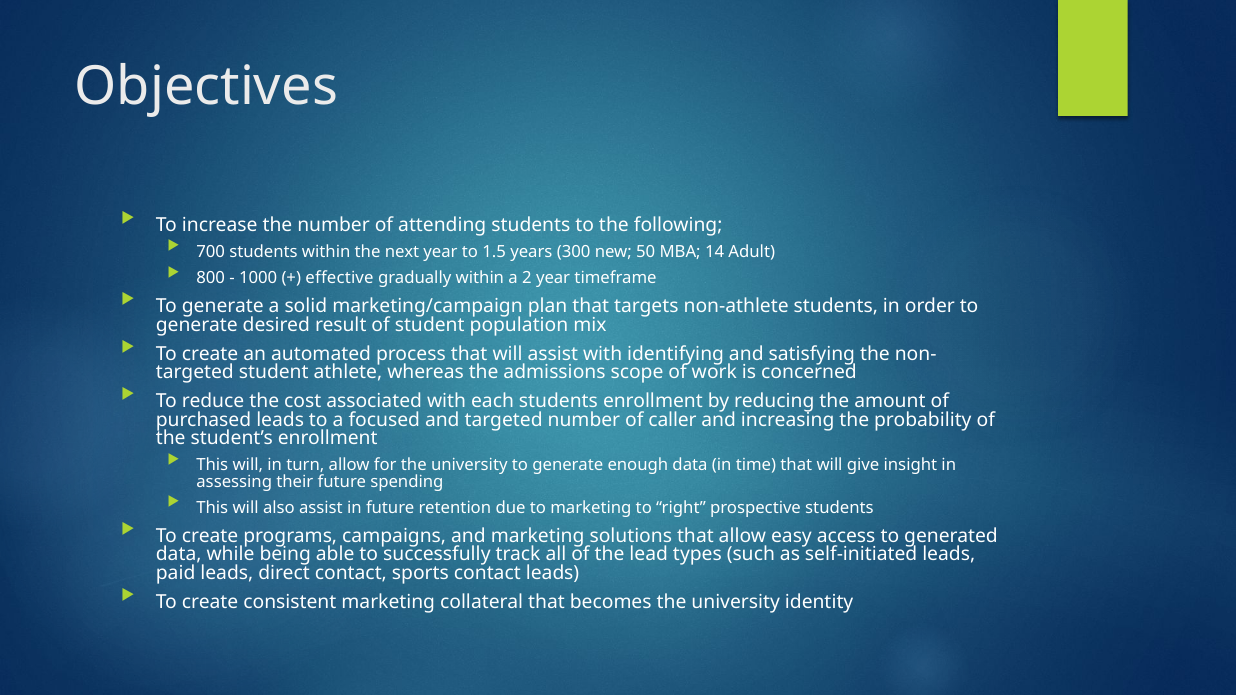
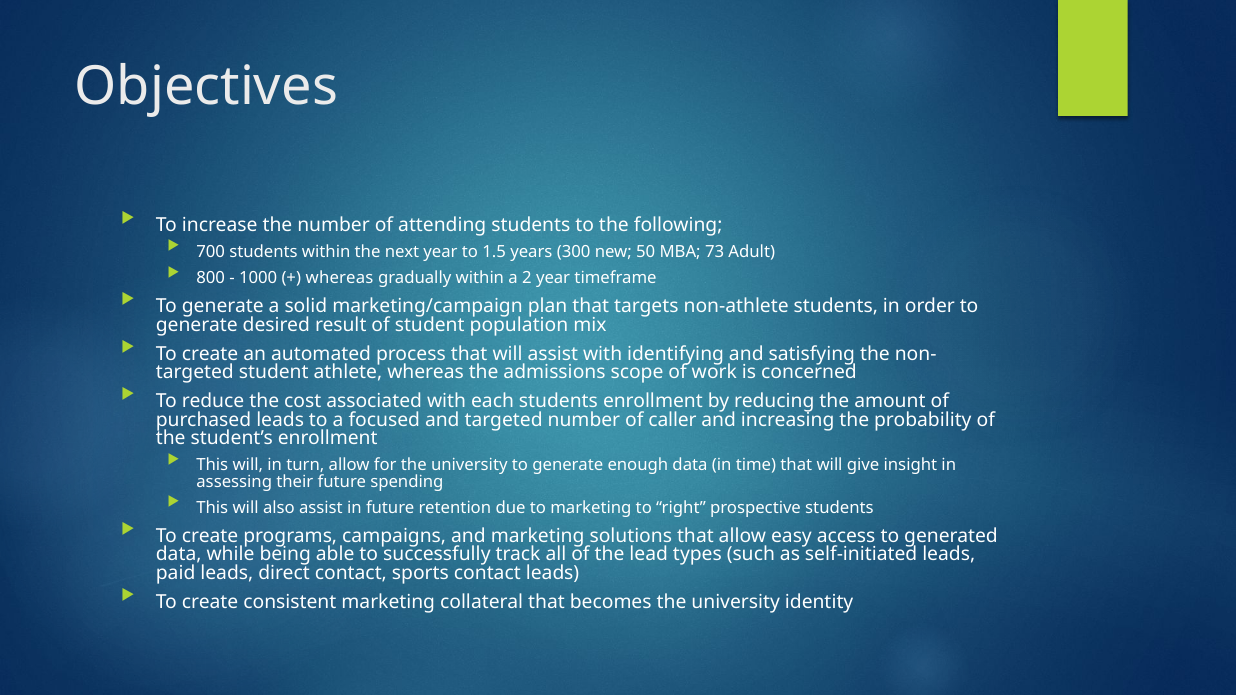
14: 14 -> 73 (715, 252)
effective: effective -> whereas (340, 279)
